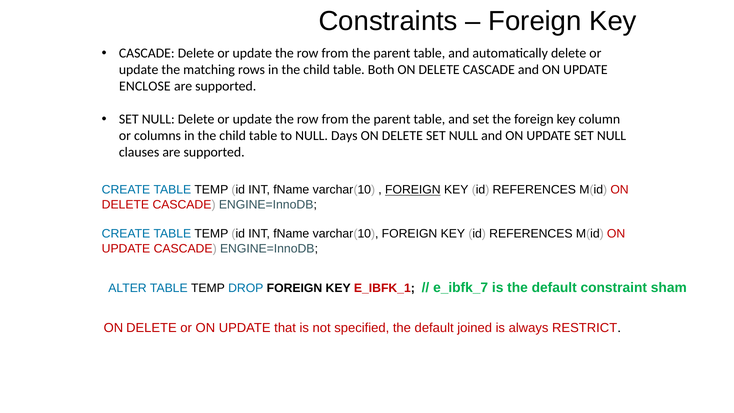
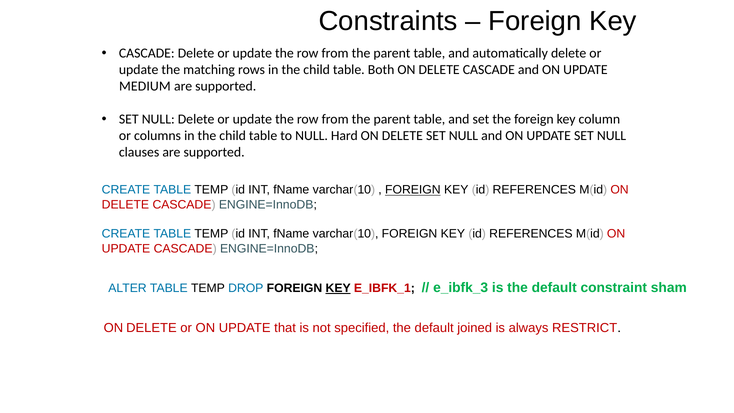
ENCLOSE: ENCLOSE -> MEDIUM (145, 86)
Days: Days -> Hard (344, 136)
KEY underline: none -> present (338, 288)
e_ibfk_7: e_ibfk_7 -> e_ibfk_3 (461, 288)
